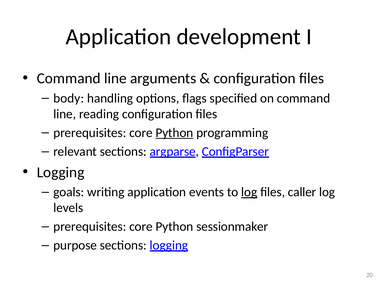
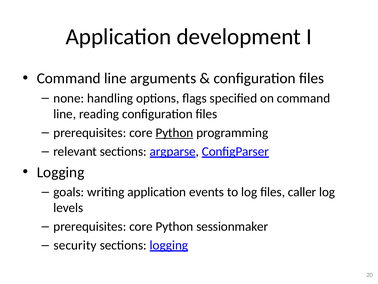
body: body -> none (69, 98)
log underline: present -> none (249, 192)
purpose: purpose -> security (75, 245)
